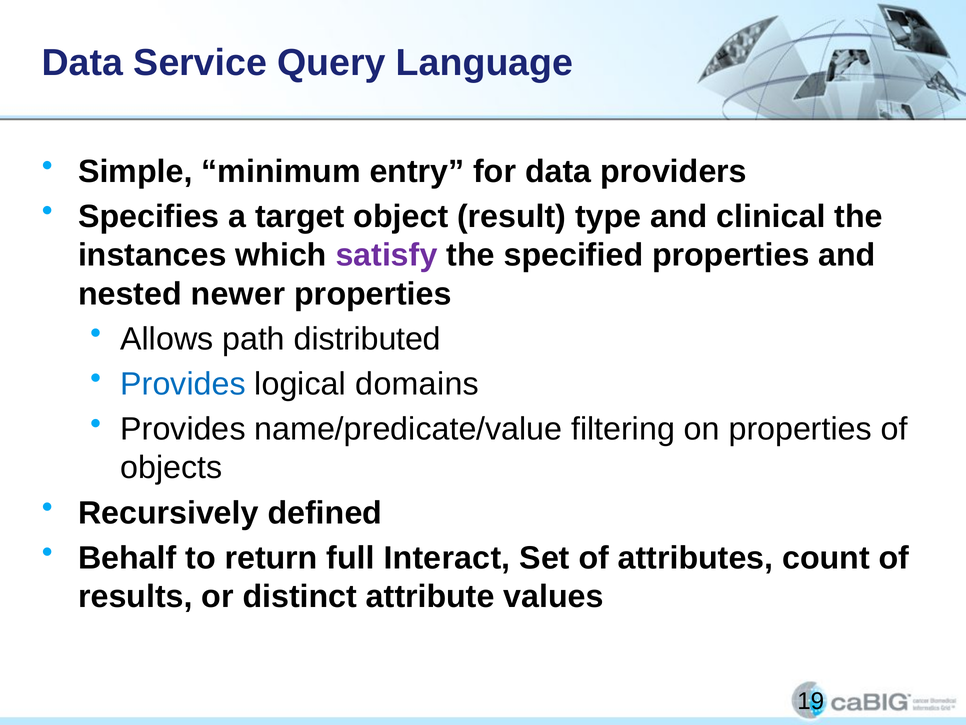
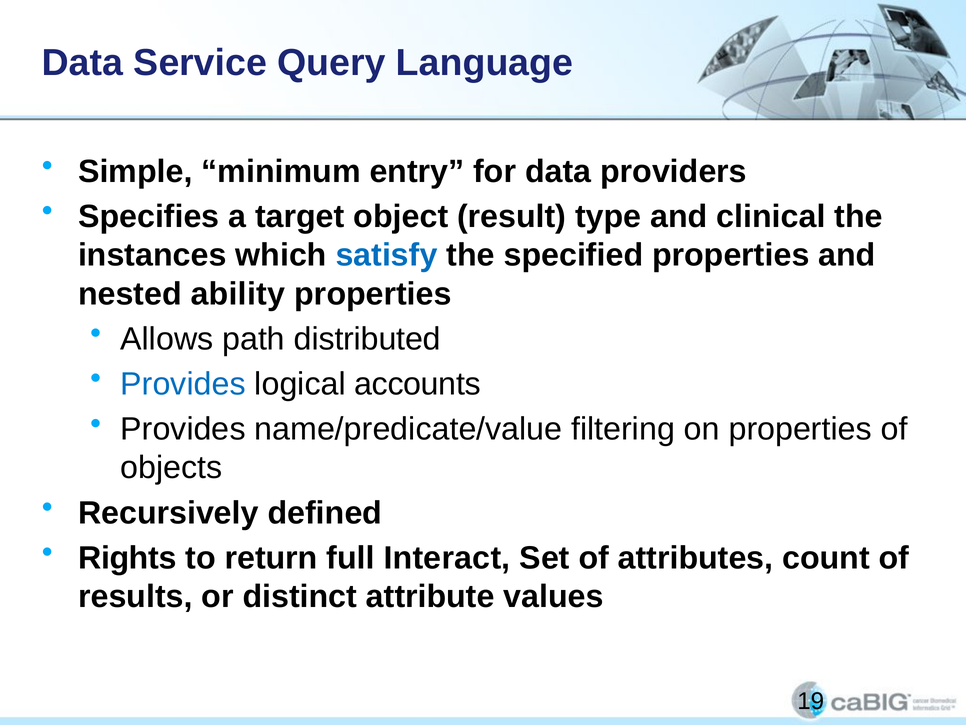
satisfy colour: purple -> blue (387, 255)
newer: newer -> ability (238, 294)
domains: domains -> accounts (417, 384)
Behalf: Behalf -> Rights (127, 558)
